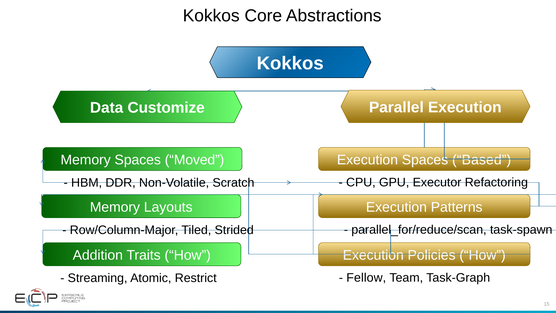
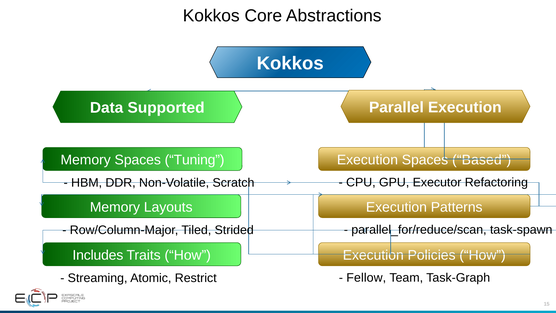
Customize: Customize -> Supported (166, 108)
Moved: Moved -> Tuning (195, 160)
Addition: Addition -> Includes (98, 255)
